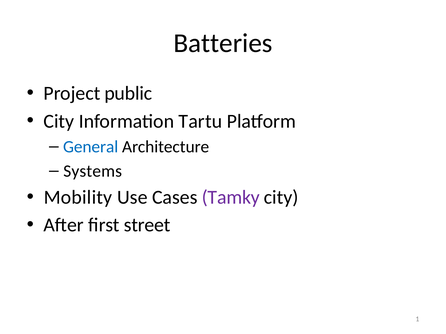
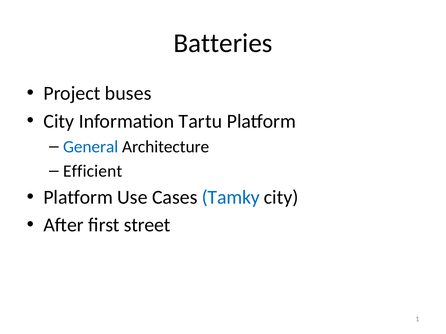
public: public -> buses (128, 94)
Systems: Systems -> Efficient (93, 171)
Mobility: Mobility -> Platform (78, 198)
Tamky colour: purple -> blue (231, 198)
